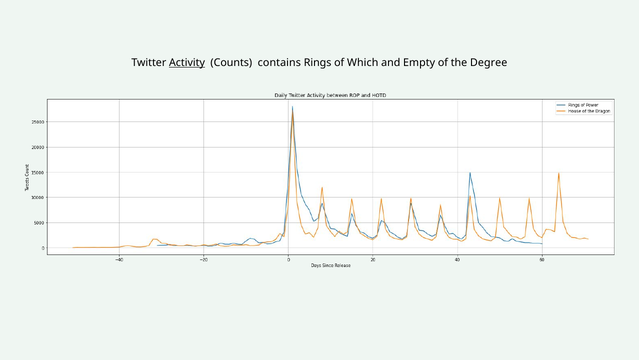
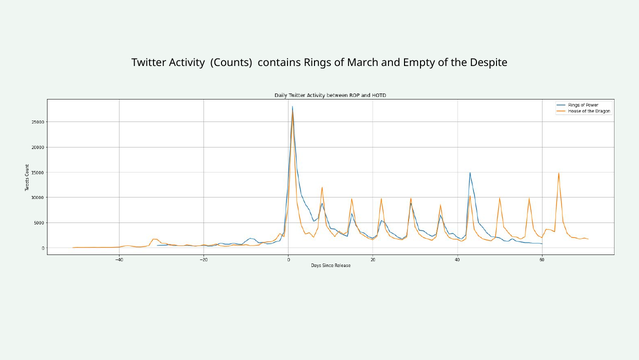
Activity underline: present -> none (187, 62)
Which: Which -> March (363, 62)
Degree: Degree -> Despite (489, 62)
